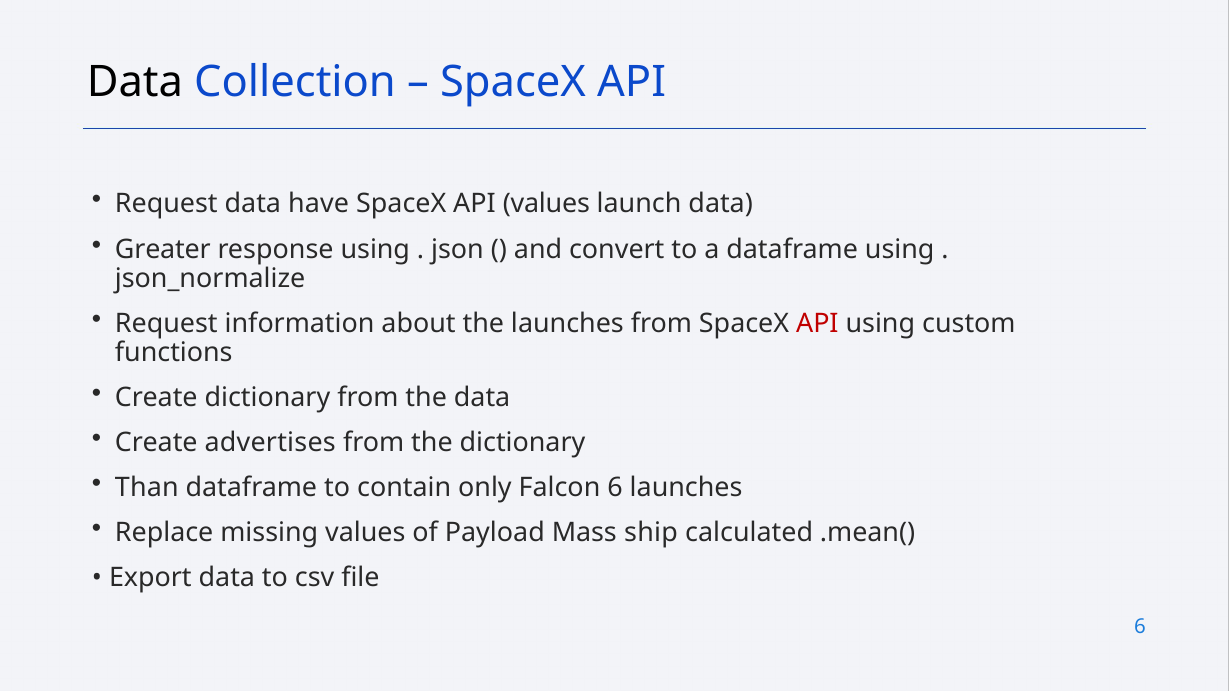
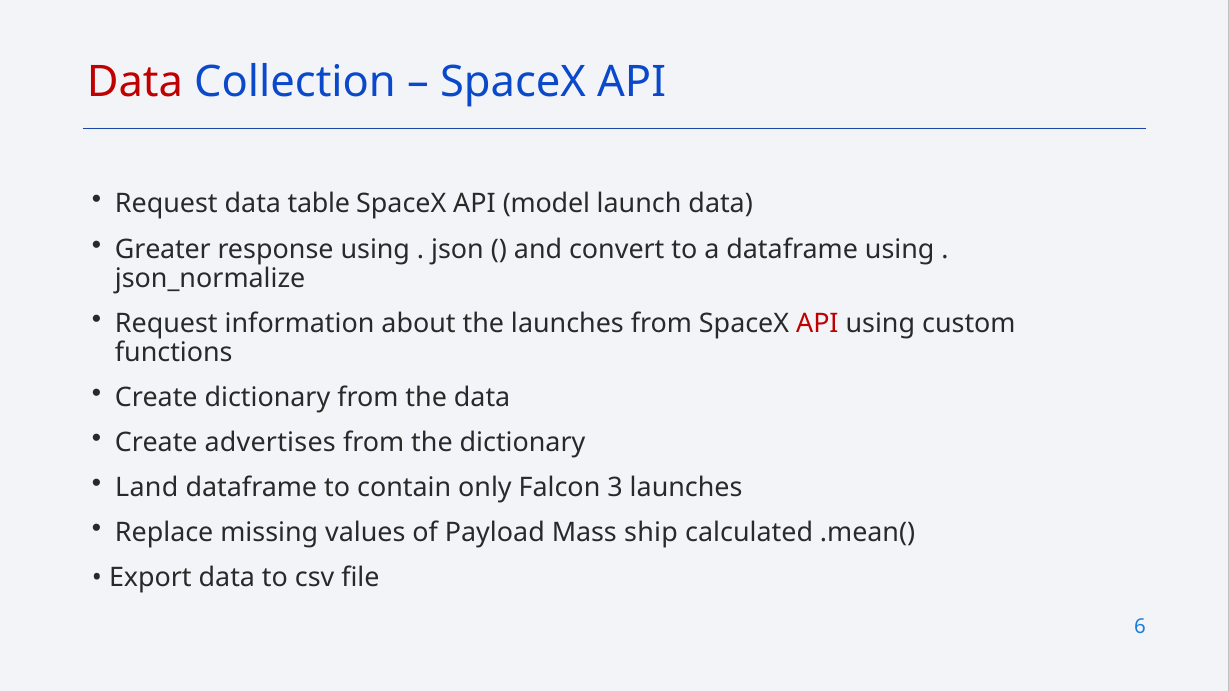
Data colour: black -> red (135, 82)
have: have -> table (319, 204)
API values: values -> model (546, 204)
Than: Than -> Land (147, 488)
Falcon 6: 6 -> 3 (615, 488)
